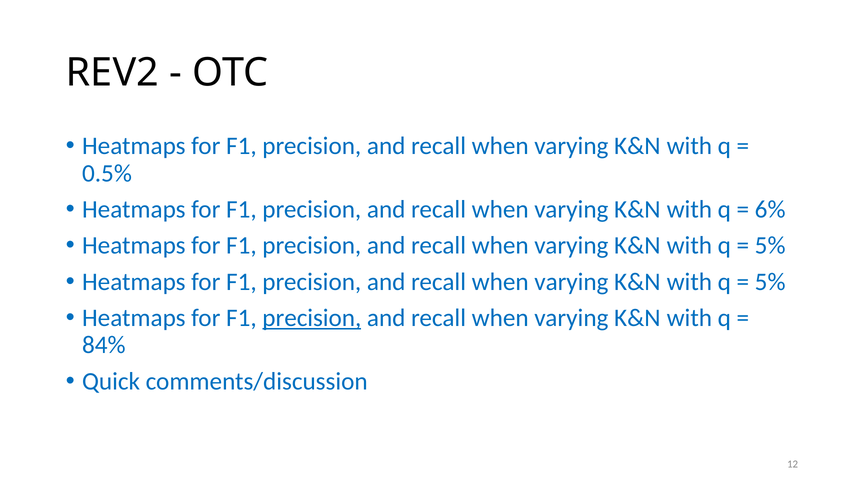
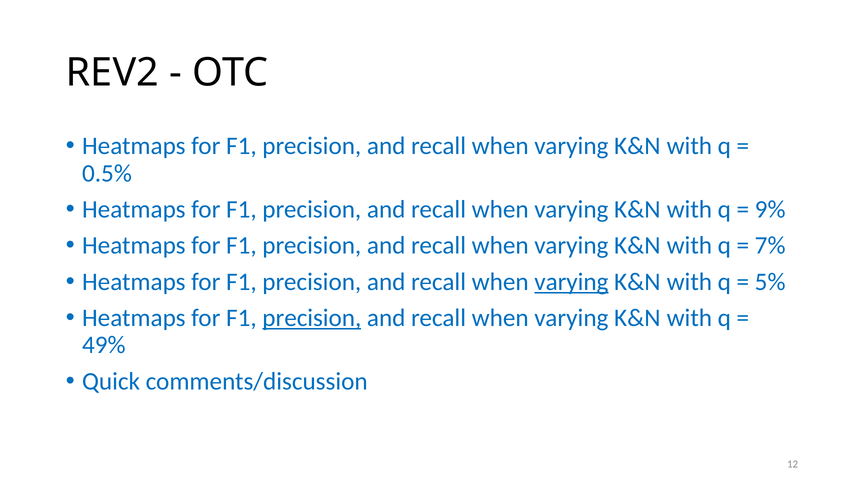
6%: 6% -> 9% (770, 209)
5%: 5% -> 7% (770, 246)
varying underline: none -> present (571, 282)
84%: 84% -> 49% (104, 345)
